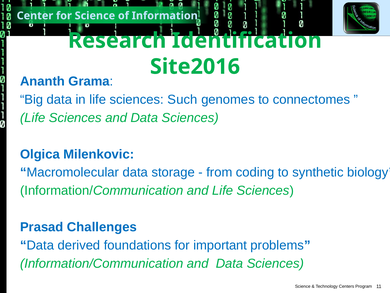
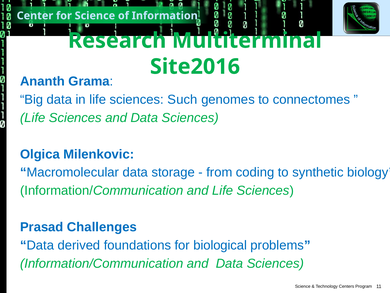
Identification: Identification -> Multiterminal (247, 41)
important: important -> biological (220, 245)
